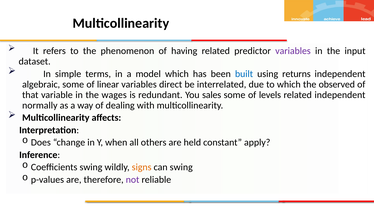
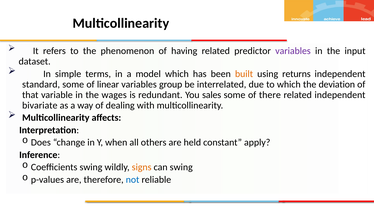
built colour: blue -> orange (244, 74)
algebraic: algebraic -> standard (41, 85)
direct: direct -> group (171, 85)
observed: observed -> deviation (337, 85)
levels: levels -> there (270, 95)
normally: normally -> bivariate (40, 106)
not colour: purple -> blue (133, 180)
